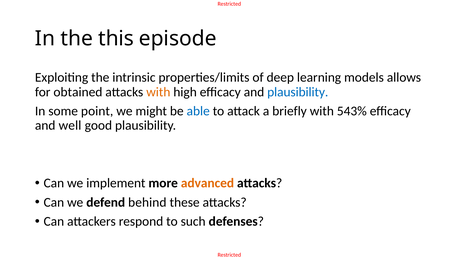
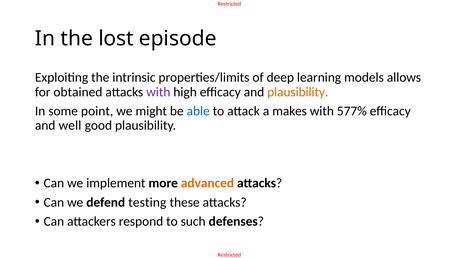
this: this -> lost (116, 39)
with colour: orange -> purple (158, 92)
plausibility colour: blue -> orange (298, 92)
briefly: briefly -> makes (290, 111)
543%: 543% -> 577% (352, 111)
behind: behind -> testing (147, 203)
